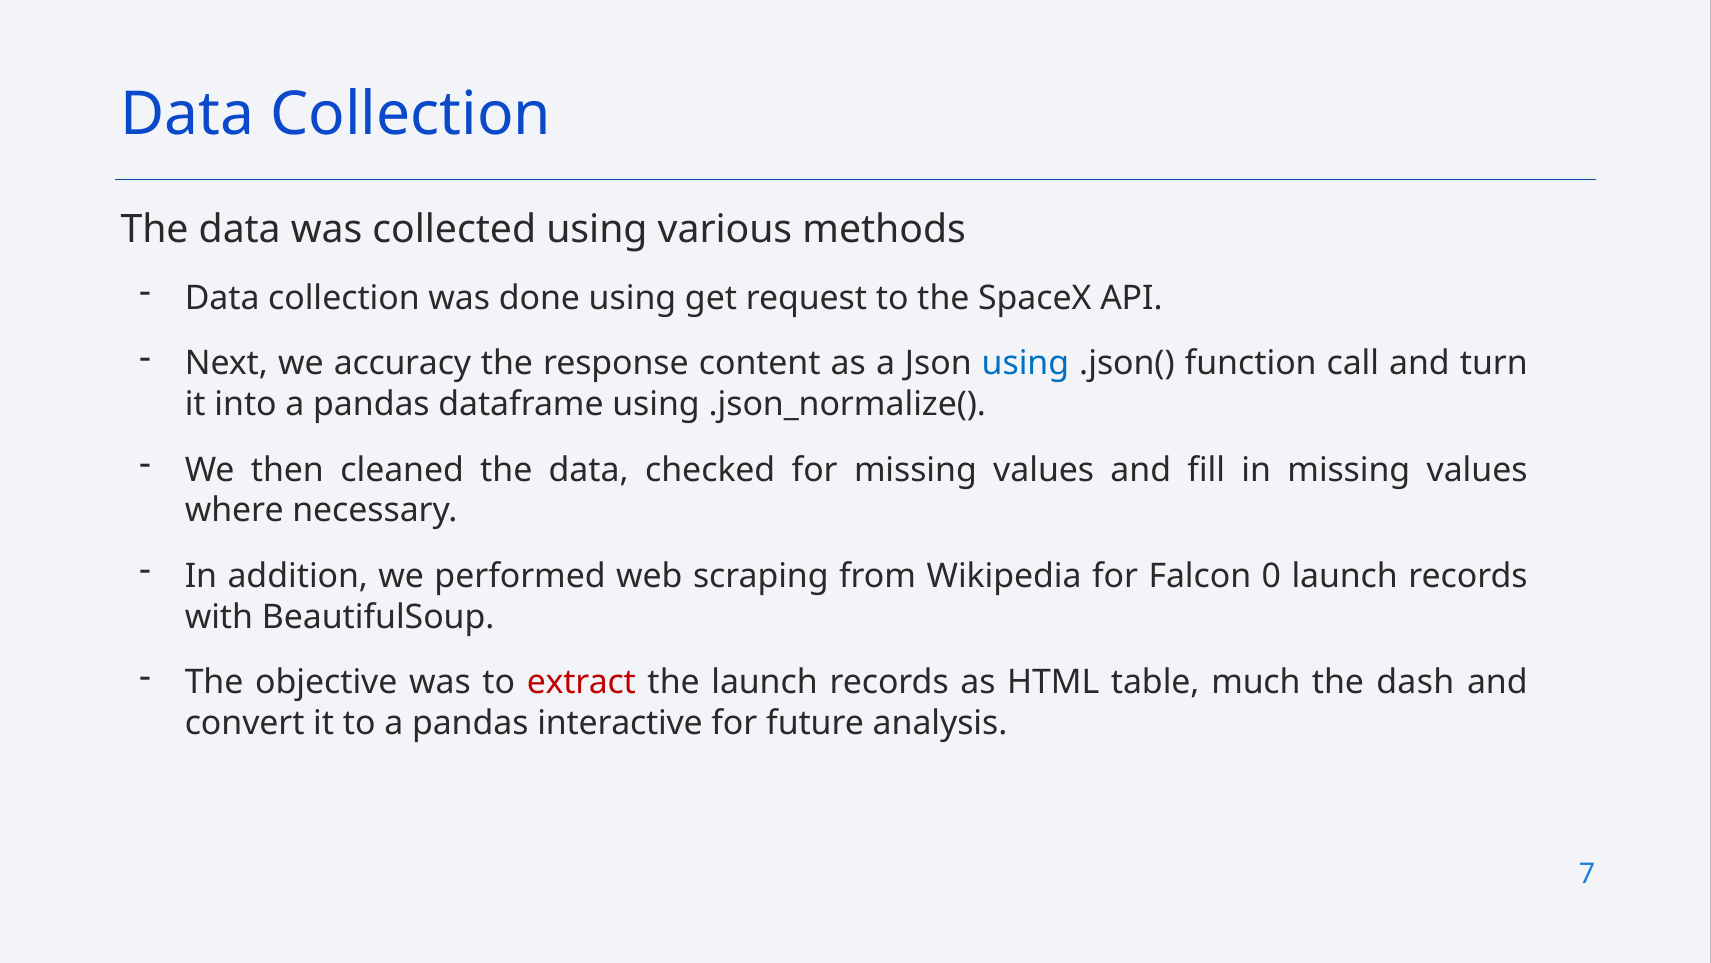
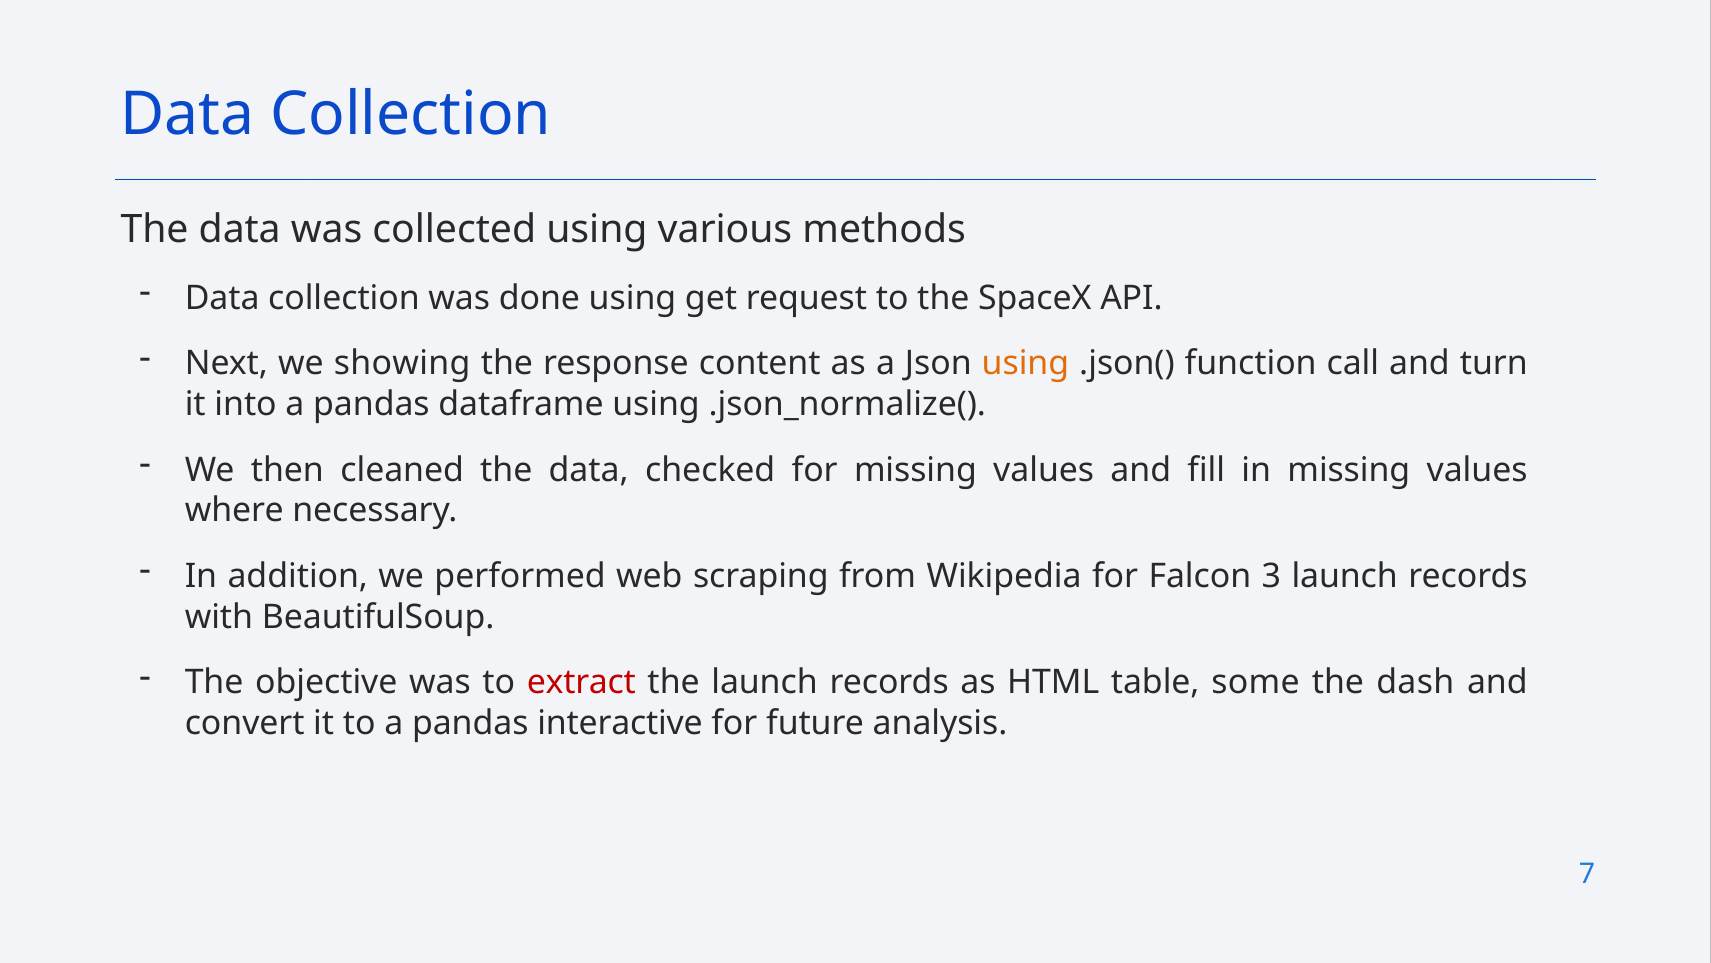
accuracy: accuracy -> showing (402, 363)
using colour: blue -> orange (1025, 363)
0: 0 -> 3 (1271, 576)
much: much -> some (1256, 682)
